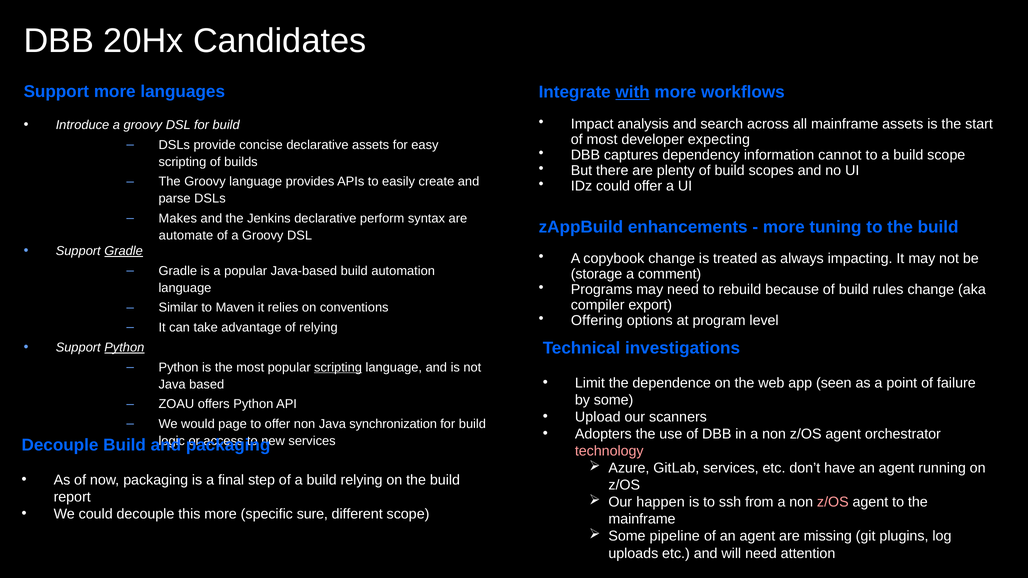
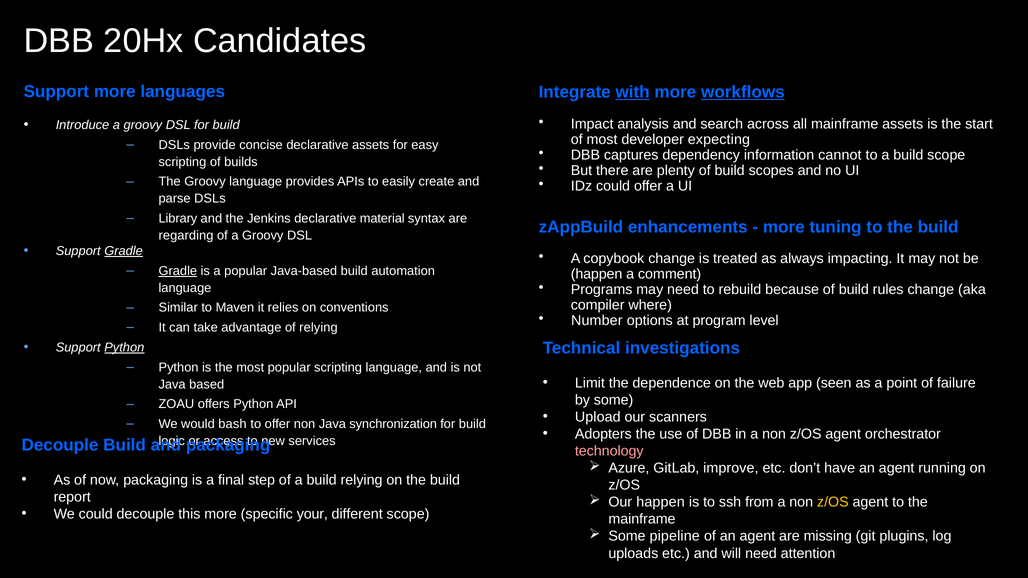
workflows underline: none -> present (743, 92)
Makes: Makes -> Library (178, 219)
perform: perform -> material (382, 219)
automate: automate -> regarding (186, 236)
Gradle underline: none -> present (178, 271)
storage: storage -> happen (597, 274)
export: export -> where (650, 305)
Offering: Offering -> Number (597, 321)
scripting underline: present -> none (338, 367)
page: page -> bash (232, 424)
GitLab services: services -> improve (731, 468)
z/OS colour: pink -> yellow (833, 502)
sure: sure -> your (312, 514)
